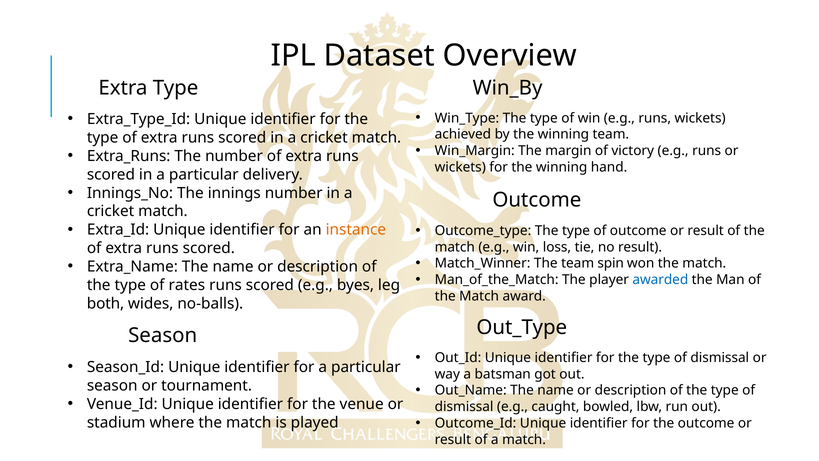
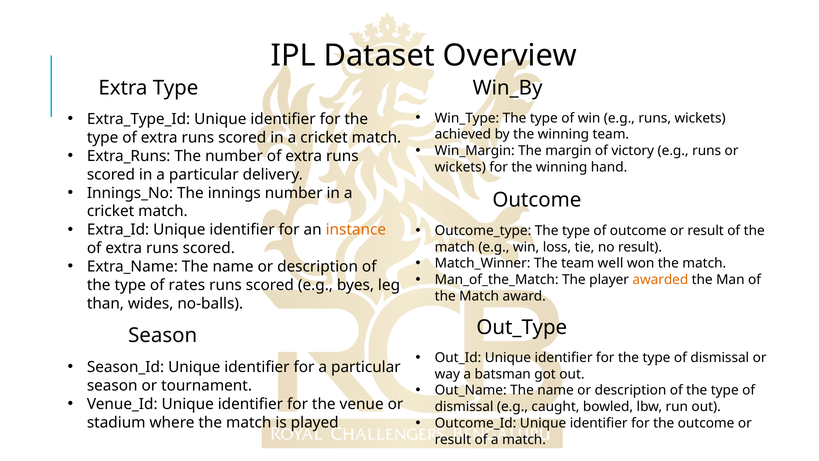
spin: spin -> well (611, 263)
awarded colour: blue -> orange (660, 280)
both: both -> than (105, 303)
